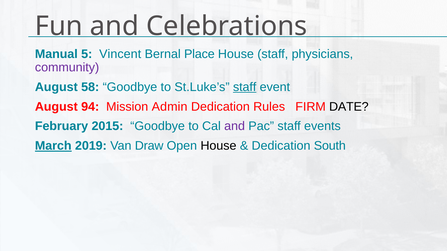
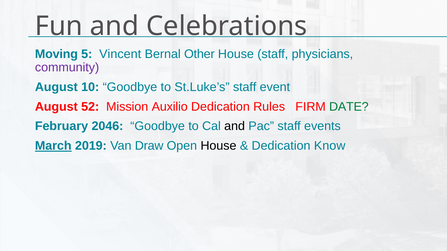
Manual: Manual -> Moving (56, 54)
Place: Place -> Other (199, 54)
58: 58 -> 10 (90, 87)
staff underline: present -> none (245, 87)
94: 94 -> 52 (90, 107)
Admin: Admin -> Auxilio (170, 107)
DATE colour: black -> green (349, 107)
2015: 2015 -> 2046 (107, 126)
and colour: purple -> black (235, 126)
South: South -> Know (330, 146)
